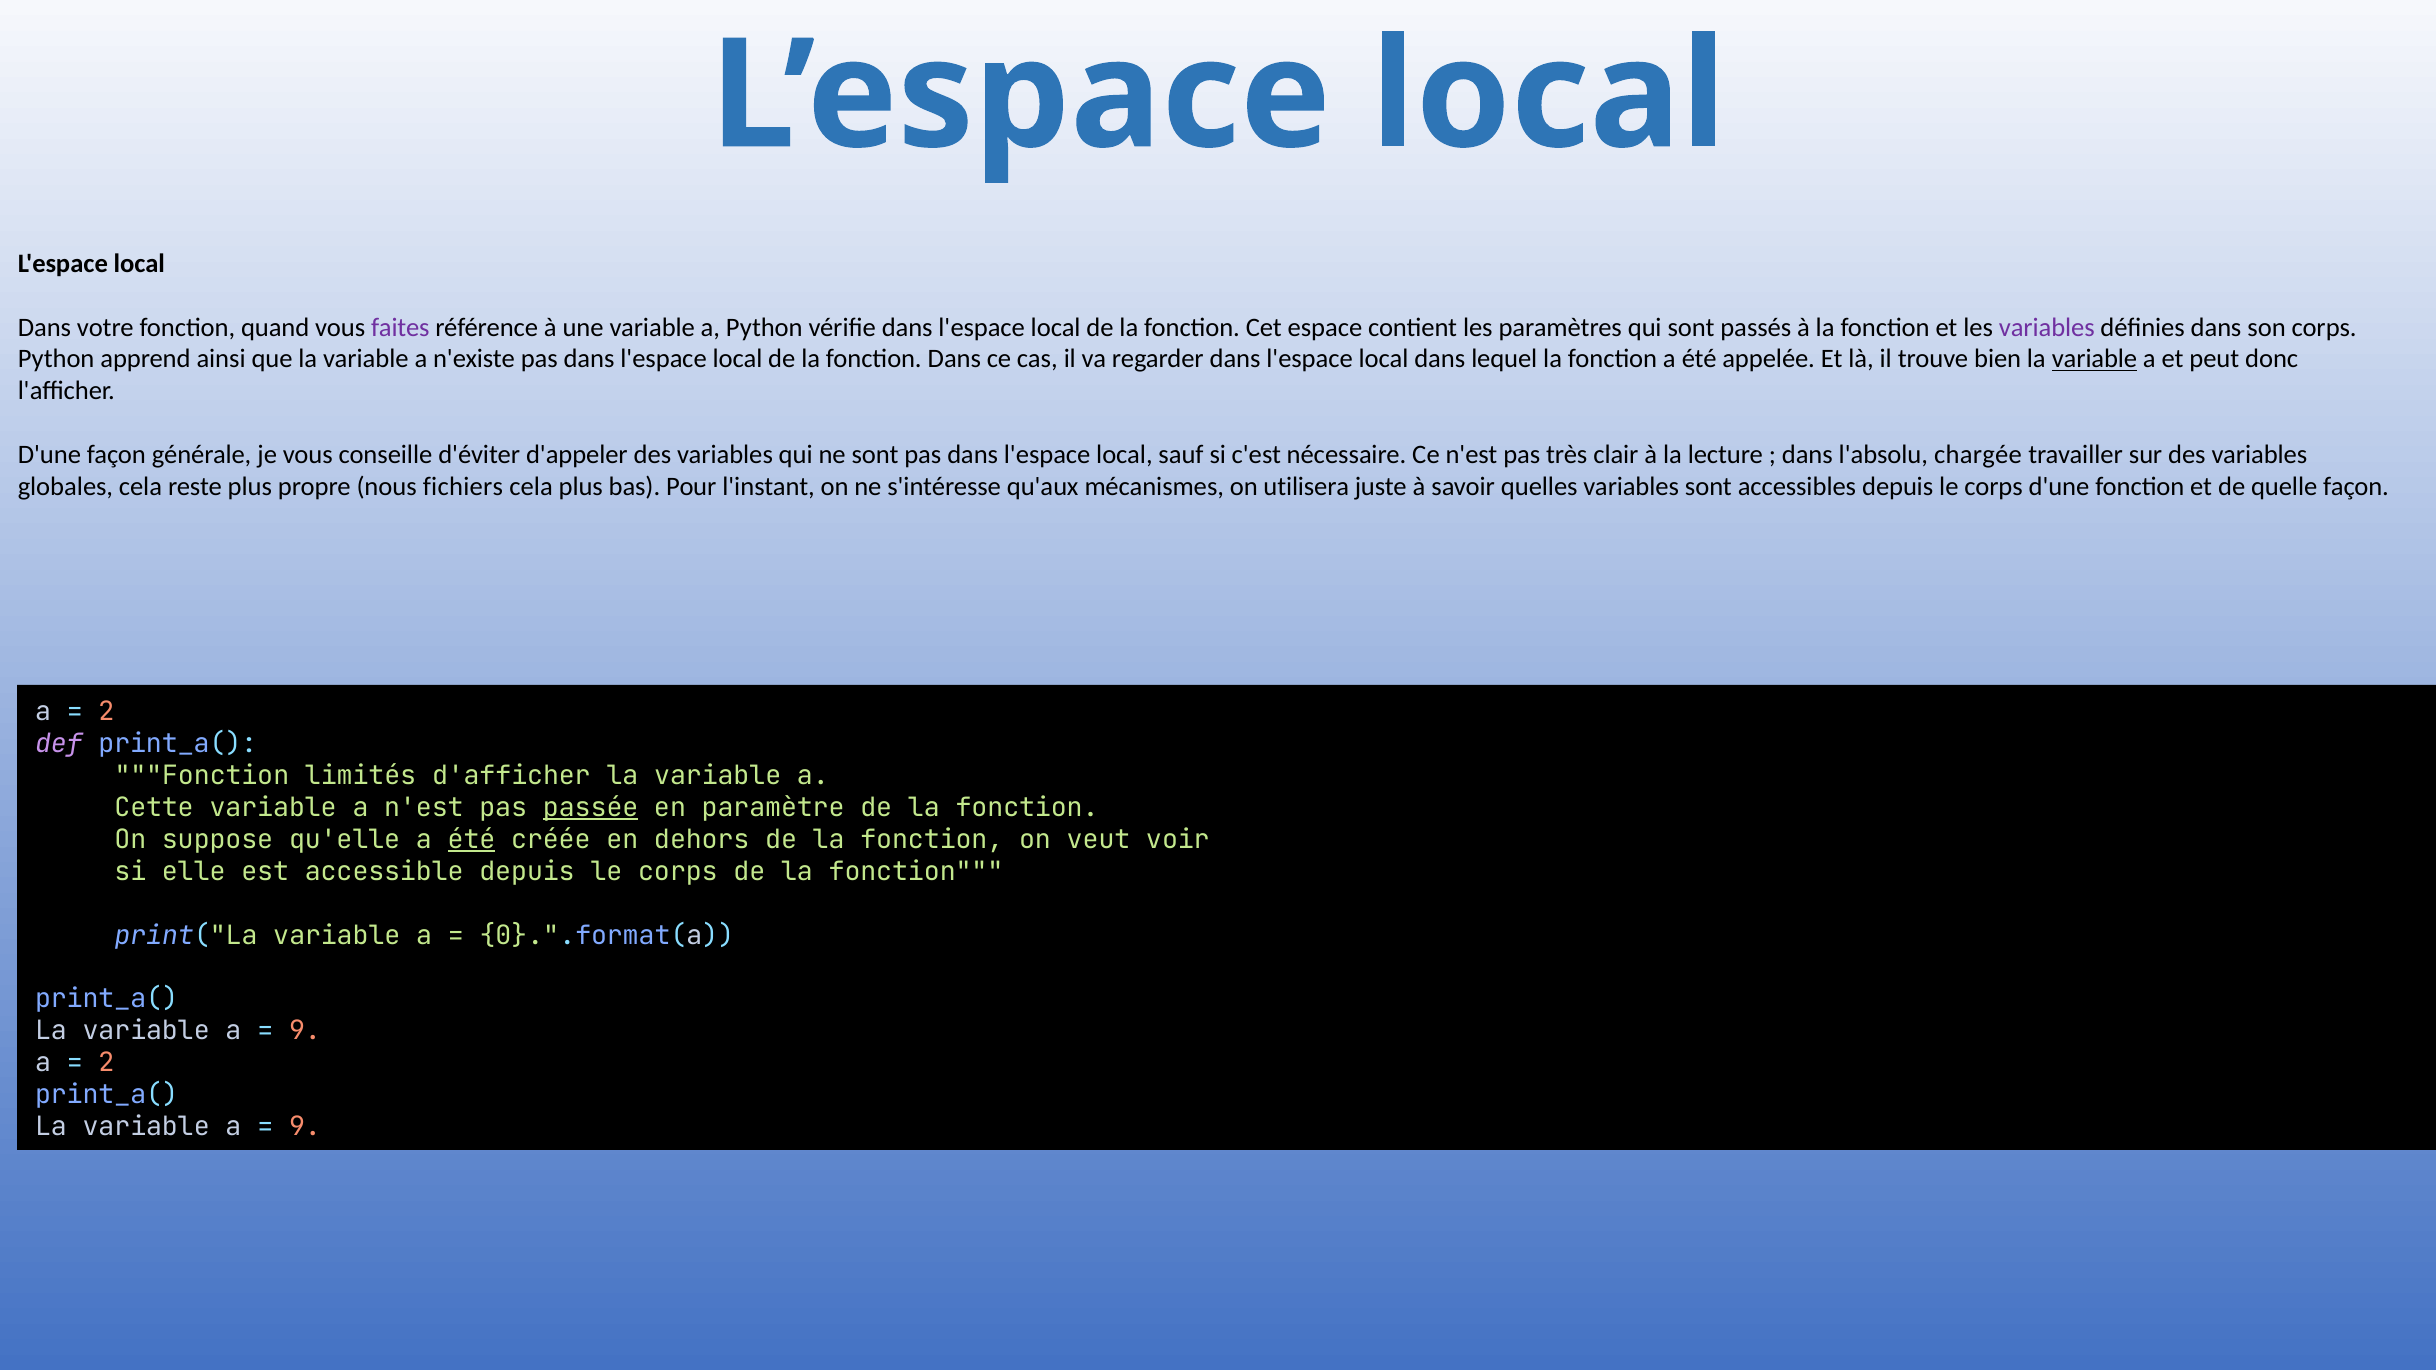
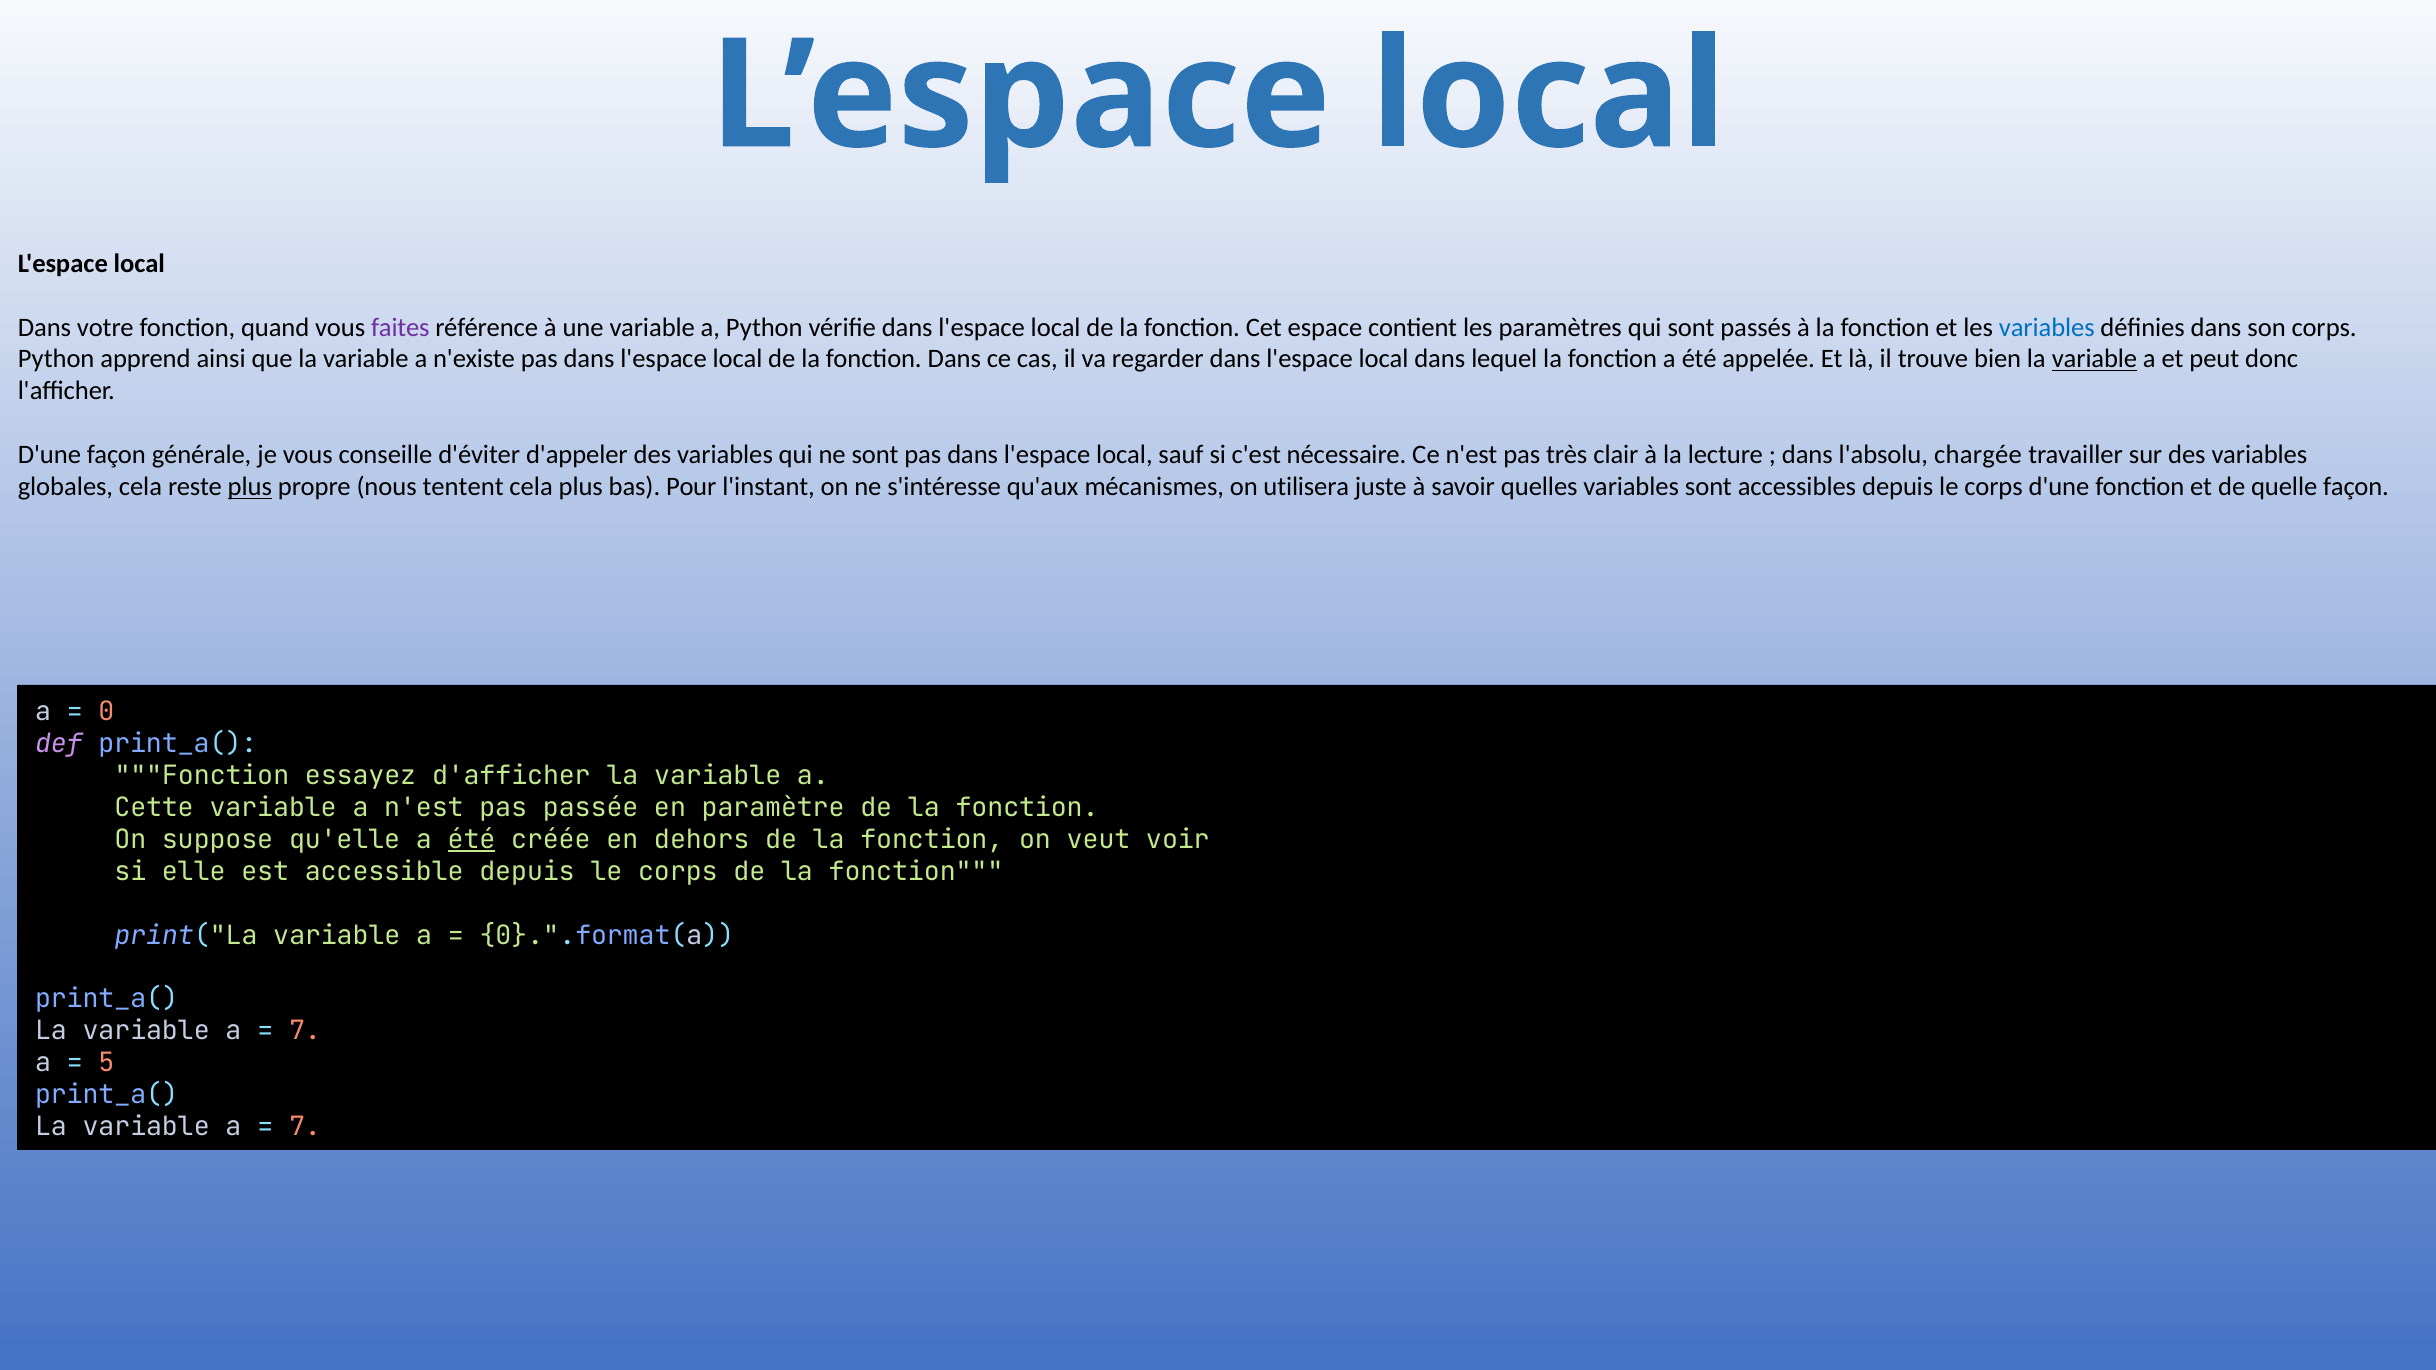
variables colour: purple -> blue (2047, 327)
plus underline: none -> present (250, 487)
fichiers: fichiers -> tentent (463, 487)
2: 2 -> 0 (106, 712)
limités: limités -> essayez (361, 776)
passée underline: present -> none (591, 808)
9: 9 -> 7 (305, 1031)
2: 2 -> 5 (106, 1063)
9: 9 -> 7 (305, 1127)
